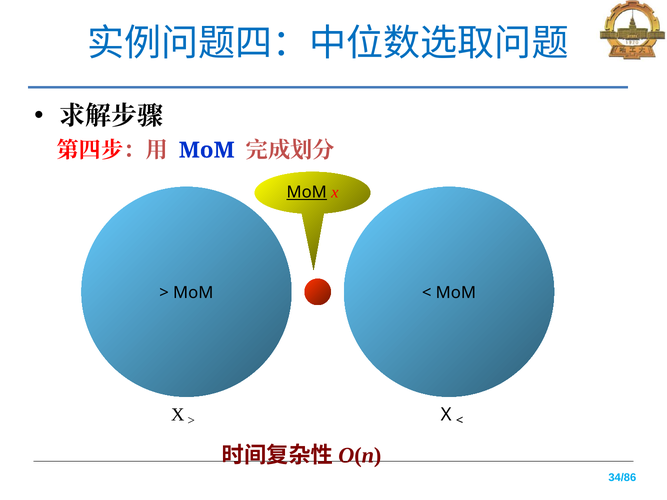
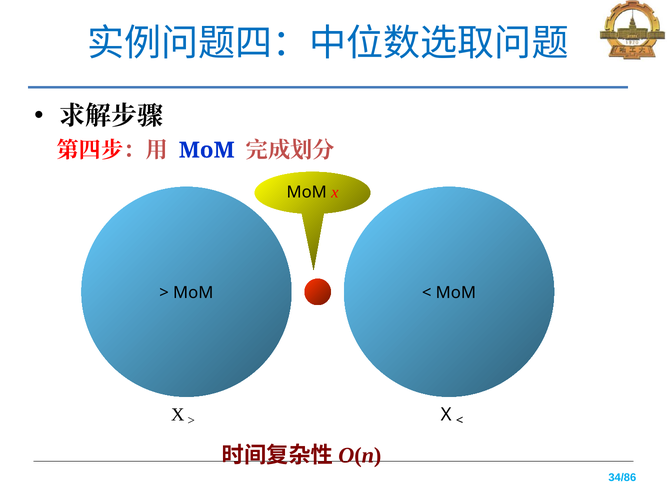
MoM underline: present -> none (307, 193)
